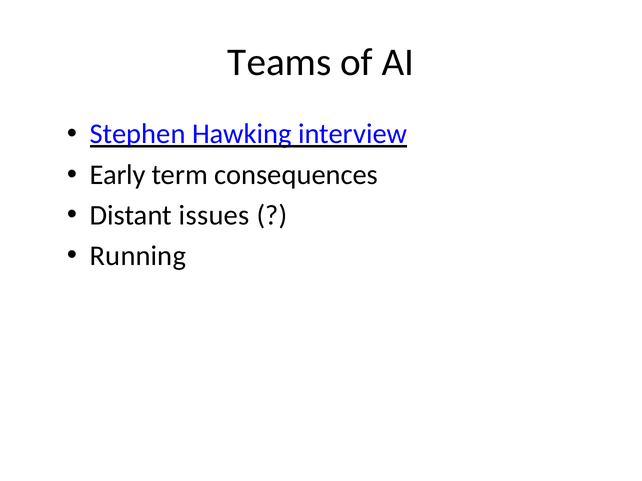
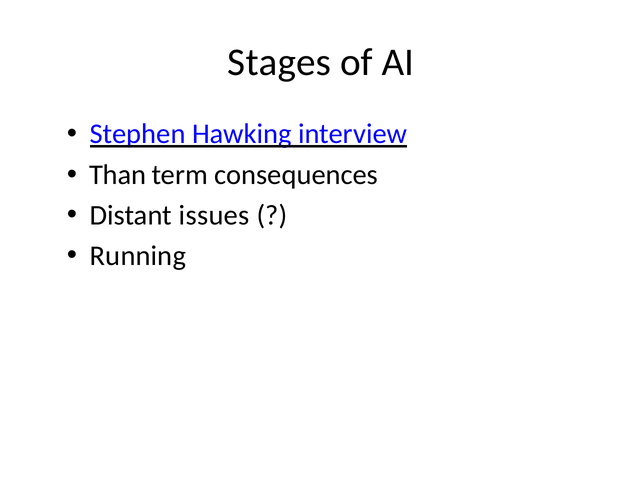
Teams: Teams -> Stages (279, 62)
Early: Early -> Than (118, 175)
